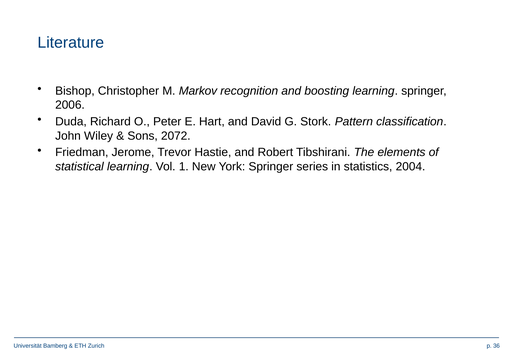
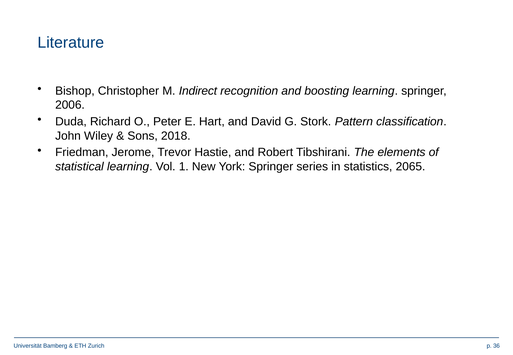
Markov: Markov -> Indirect (198, 91)
2072: 2072 -> 2018 (176, 136)
2004: 2004 -> 2065 (410, 167)
